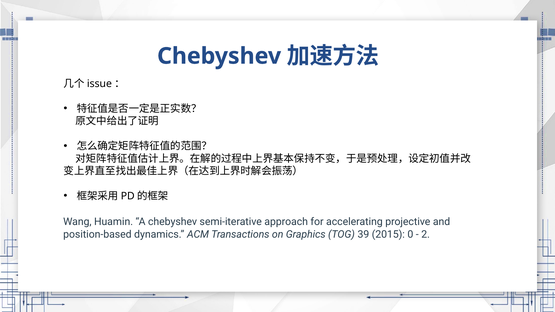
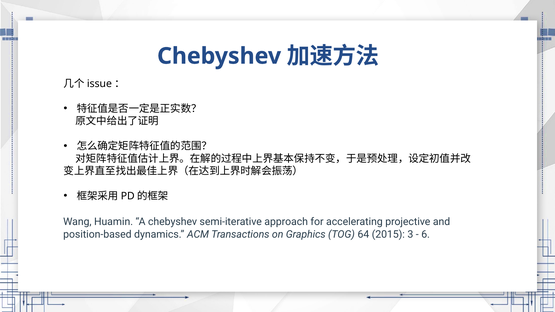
39: 39 -> 64 (363, 234)
0: 0 -> 3 (410, 234)
2: 2 -> 6 (426, 234)
